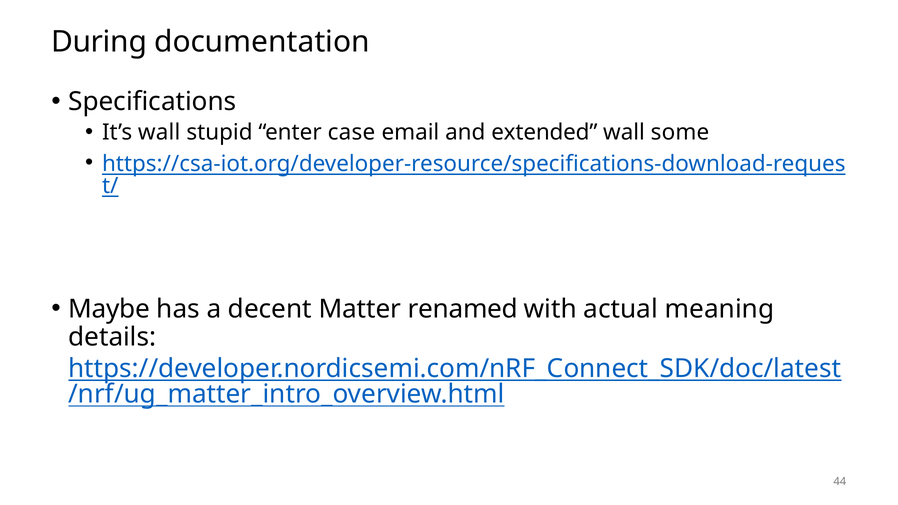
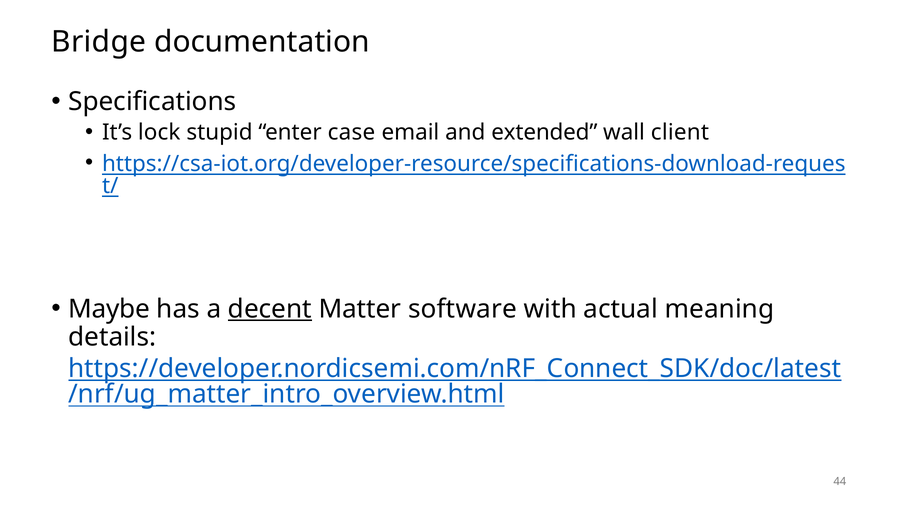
During: During -> Bridge (99, 42)
It’s wall: wall -> lock (159, 133)
some: some -> client (680, 133)
decent underline: none -> present (270, 309)
renamed: renamed -> software (463, 309)
